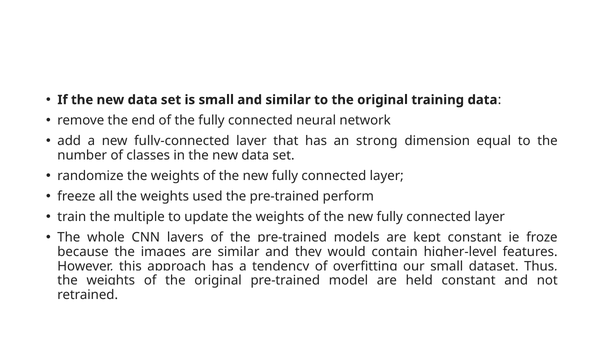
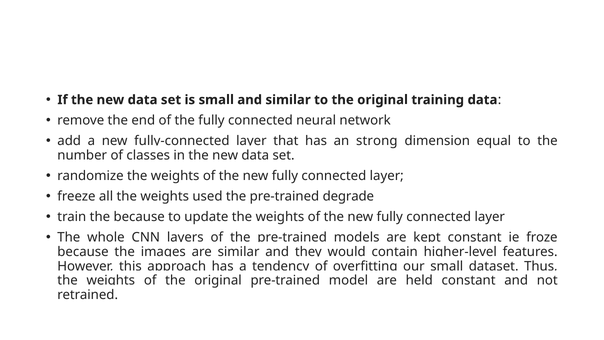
perform: perform -> degrade (348, 196)
the multiple: multiple -> because (139, 217)
